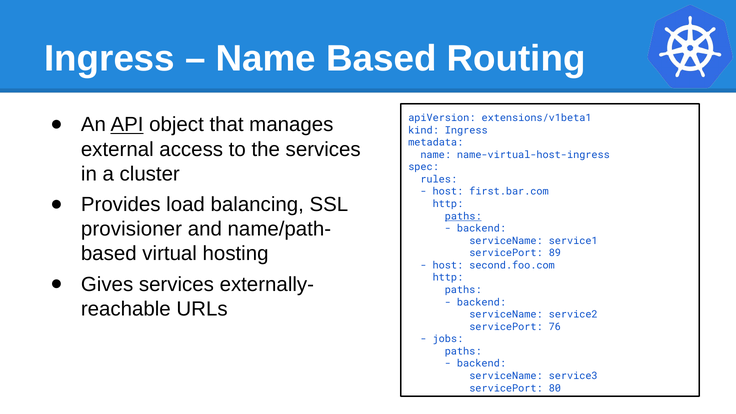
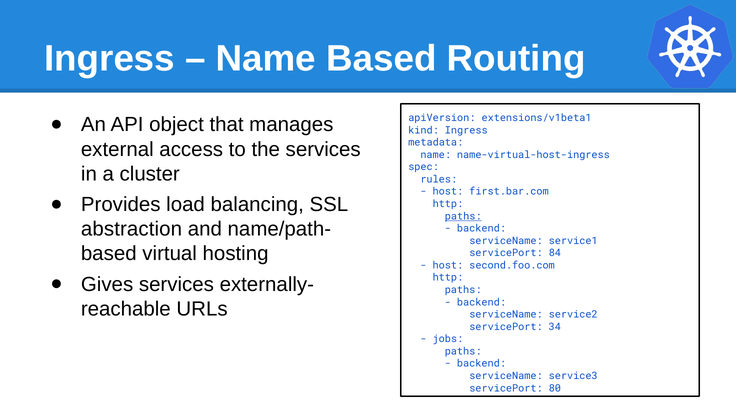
API underline: present -> none (127, 125)
provisioner: provisioner -> abstraction (131, 229)
89: 89 -> 84 (555, 253)
76: 76 -> 34 (555, 327)
